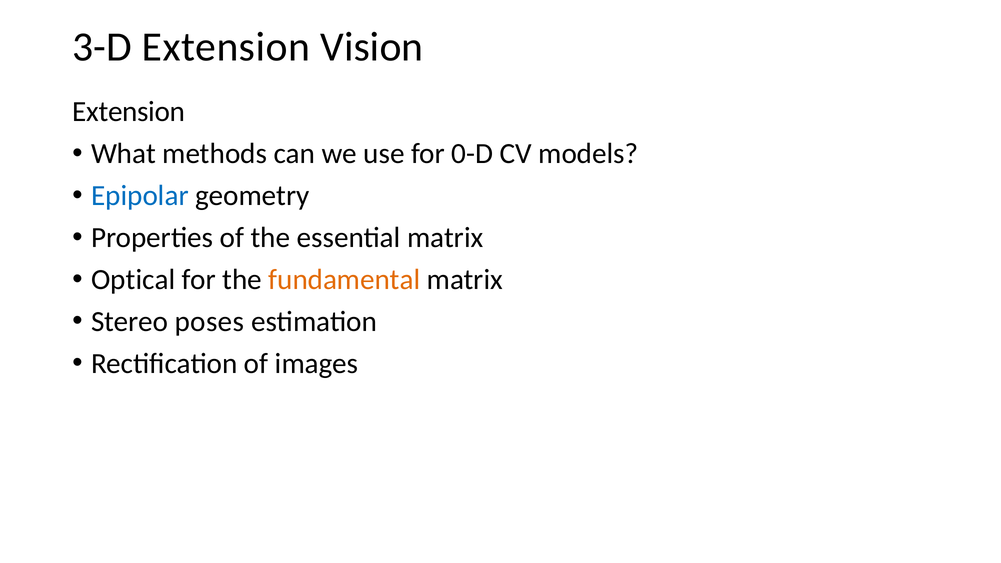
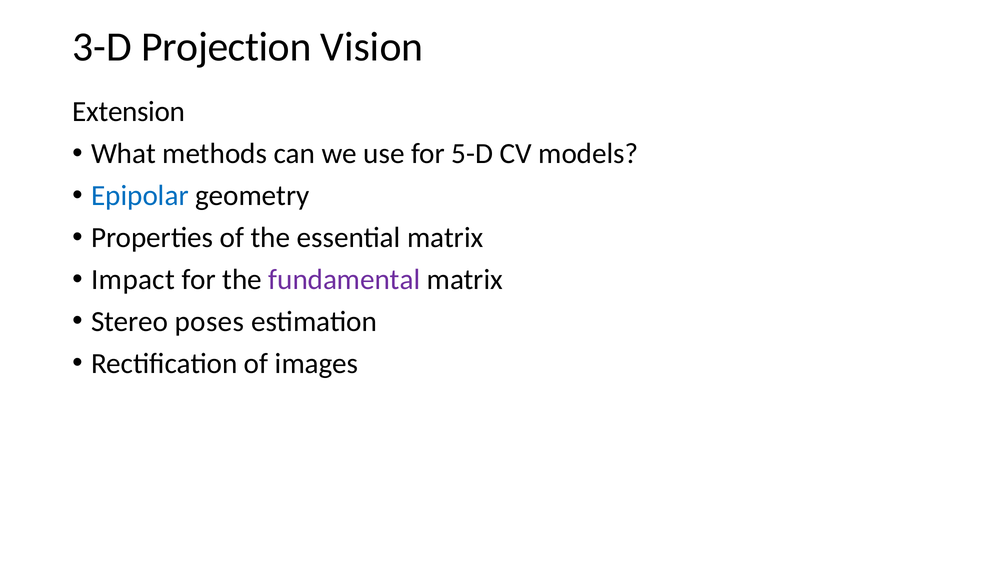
3-D Extension: Extension -> Projection (226, 47)
0-D: 0-D -> 5-D (472, 154)
Optical: Optical -> Impact (133, 280)
fundamental colour: orange -> purple (344, 280)
